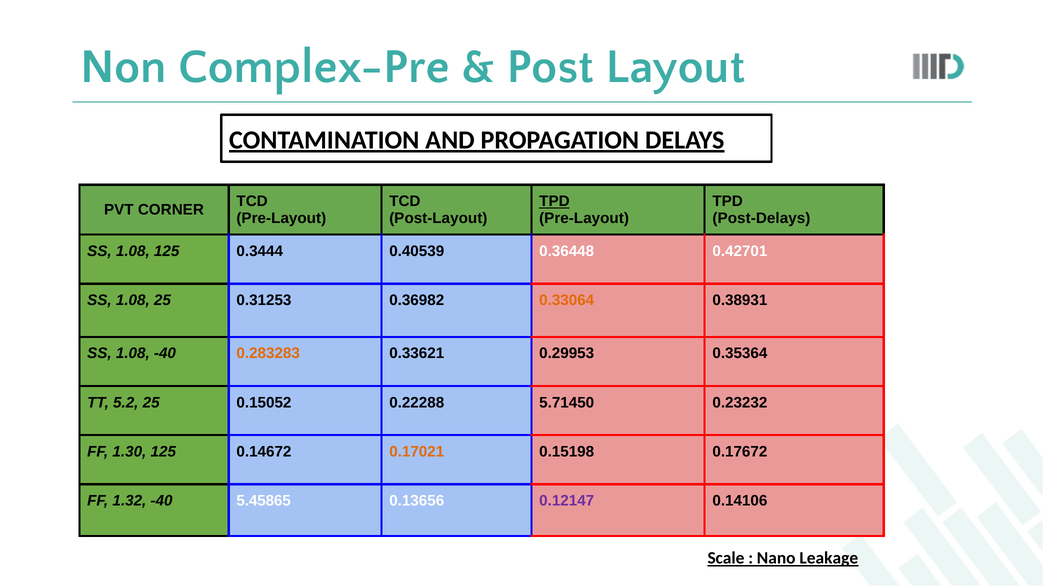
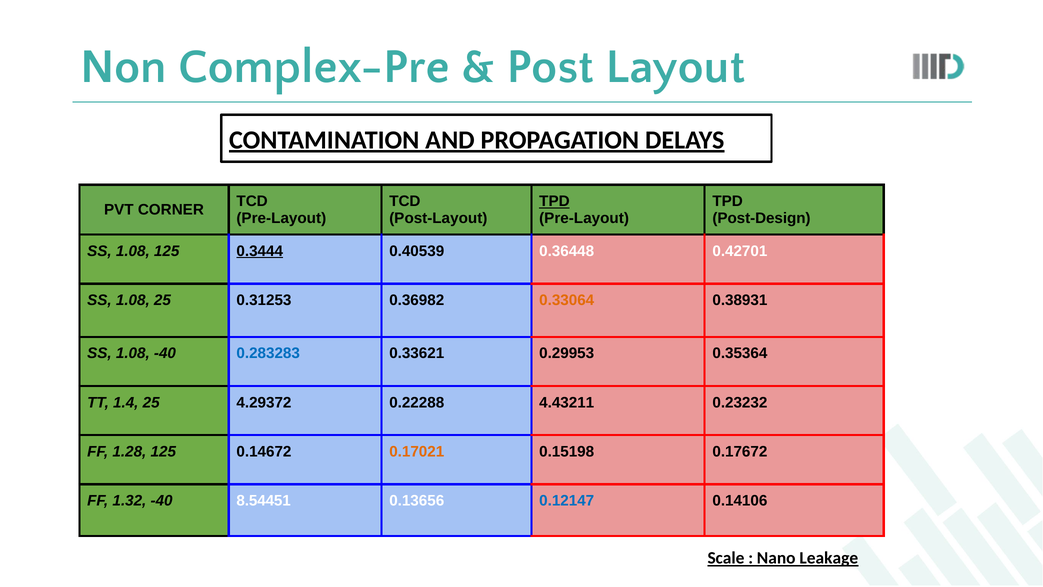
Post-Delays: Post-Delays -> Post-Design (761, 218)
0.3444 underline: none -> present (260, 251)
0.283283 colour: orange -> blue (268, 353)
5.2: 5.2 -> 1.4 (126, 402)
0.15052: 0.15052 -> 4.29372 (264, 402)
5.71450: 5.71450 -> 4.43211 (567, 402)
1.30: 1.30 -> 1.28 (129, 451)
5.45865: 5.45865 -> 8.54451 (264, 501)
0.12147 colour: purple -> blue (567, 501)
